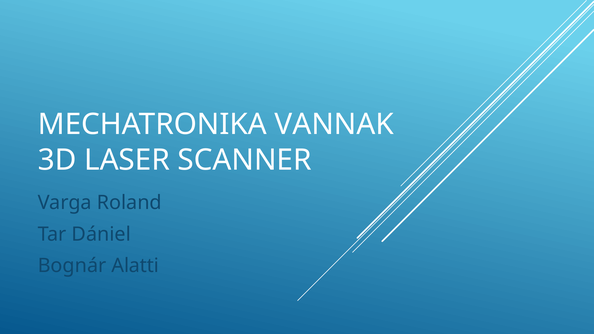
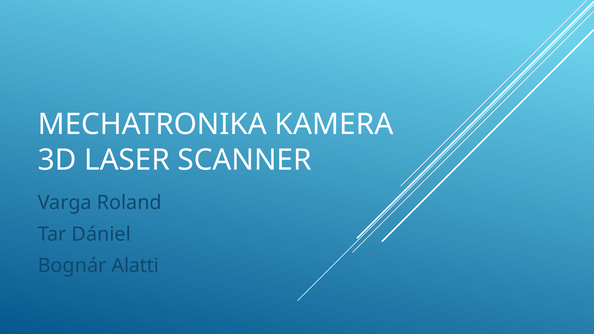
VANNAK: VANNAK -> KAMERA (334, 125)
